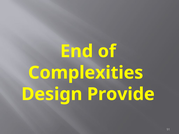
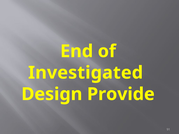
Complexities: Complexities -> Investigated (86, 73)
